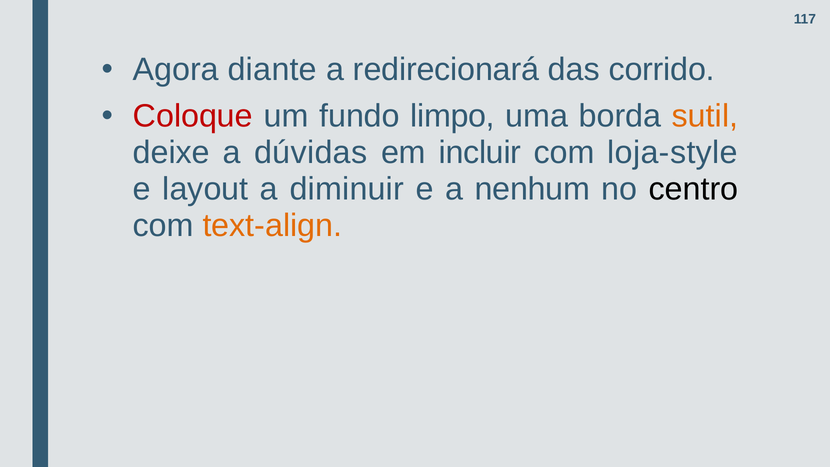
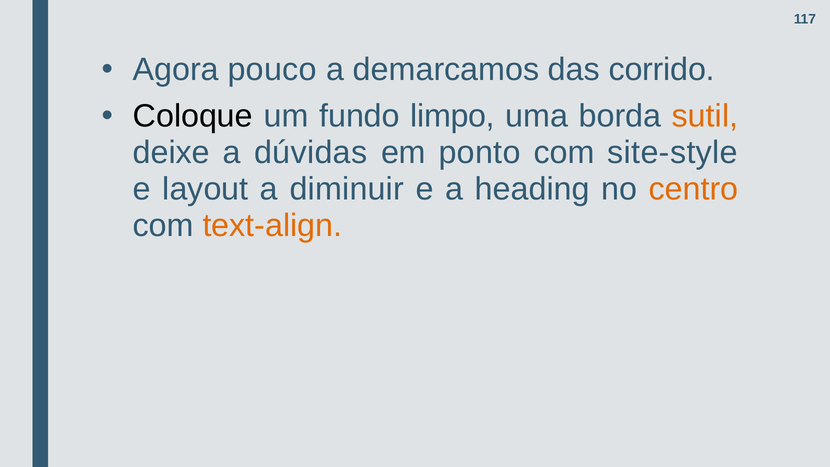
diante: diante -> pouco (272, 69)
redirecionará: redirecionará -> demarcamos (446, 69)
Coloque colour: red -> black (193, 116)
incluir: incluir -> ponto (480, 153)
loja-style: loja-style -> site-style (673, 153)
nenhum: nenhum -> heading (532, 189)
centro colour: black -> orange (693, 189)
